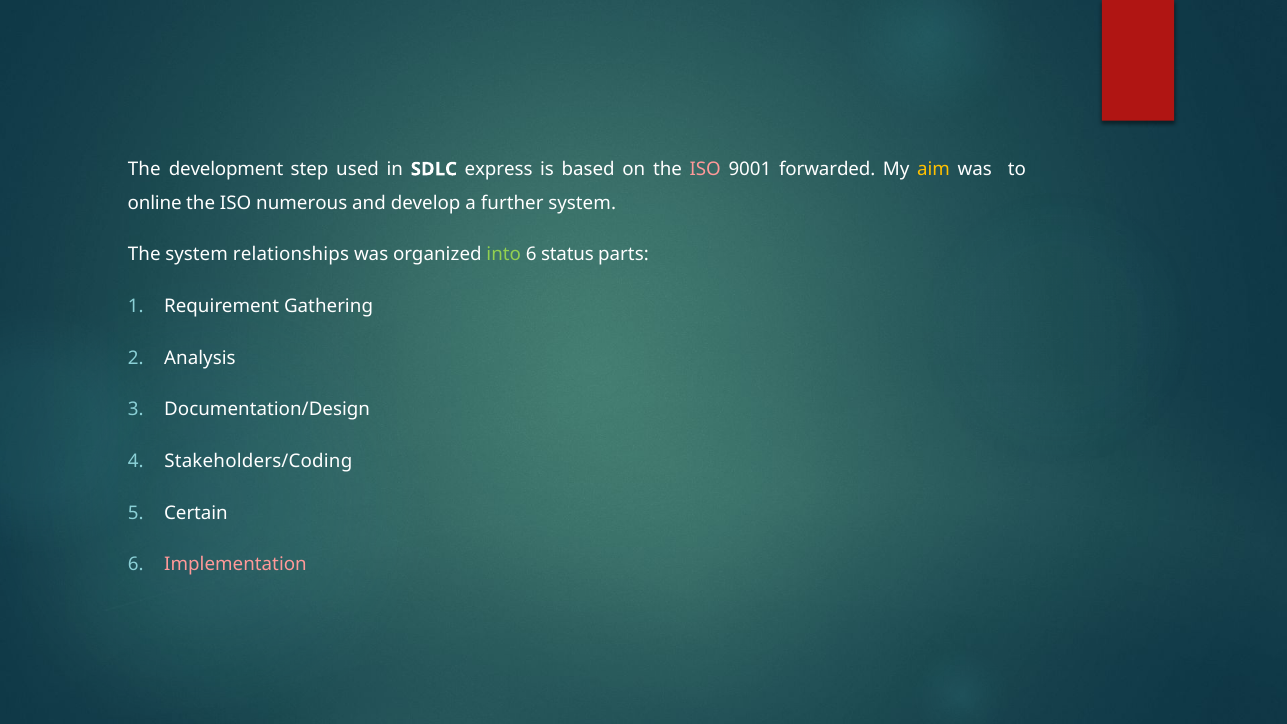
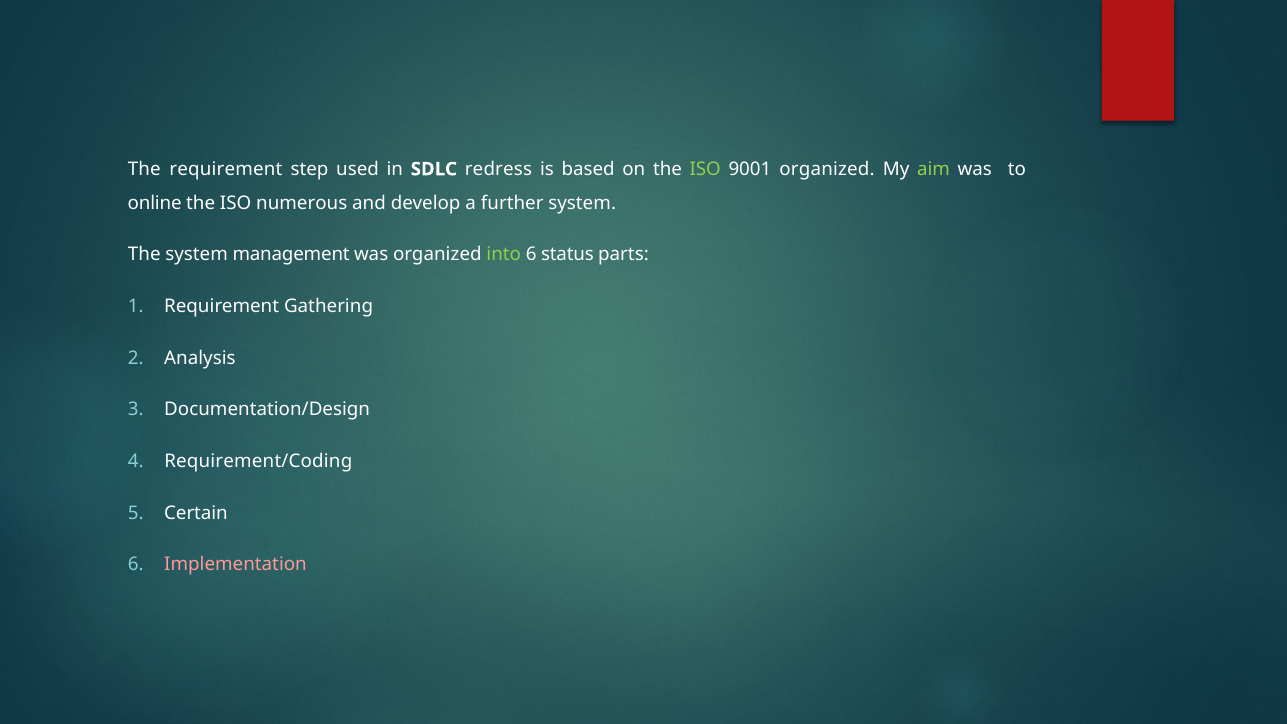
The development: development -> requirement (226, 169)
express: express -> redress (498, 169)
ISO colour: pink -> light green (705, 169)
9001 forwarded: forwarded -> organized (827, 169)
aim colour: yellow -> light green (934, 169)
relationships: relationships -> management (291, 255)
Stakeholders/Coding: Stakeholders/Coding -> Requirement/Coding (258, 461)
